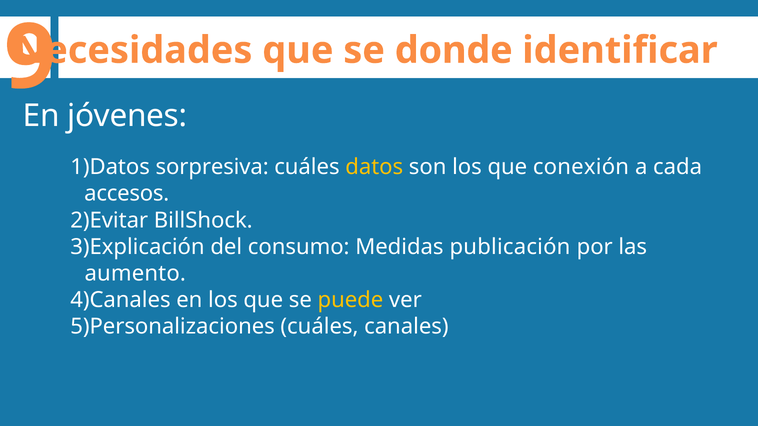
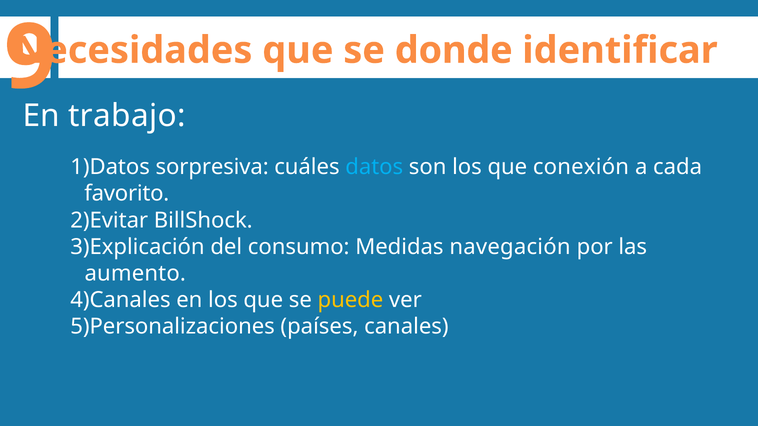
jóvenes: jóvenes -> trabajo (127, 116)
datos colour: yellow -> light blue (374, 167)
accesos: accesos -> favorito (127, 194)
publicación: publicación -> navegación (510, 247)
cuáles: cuáles -> países (319, 327)
